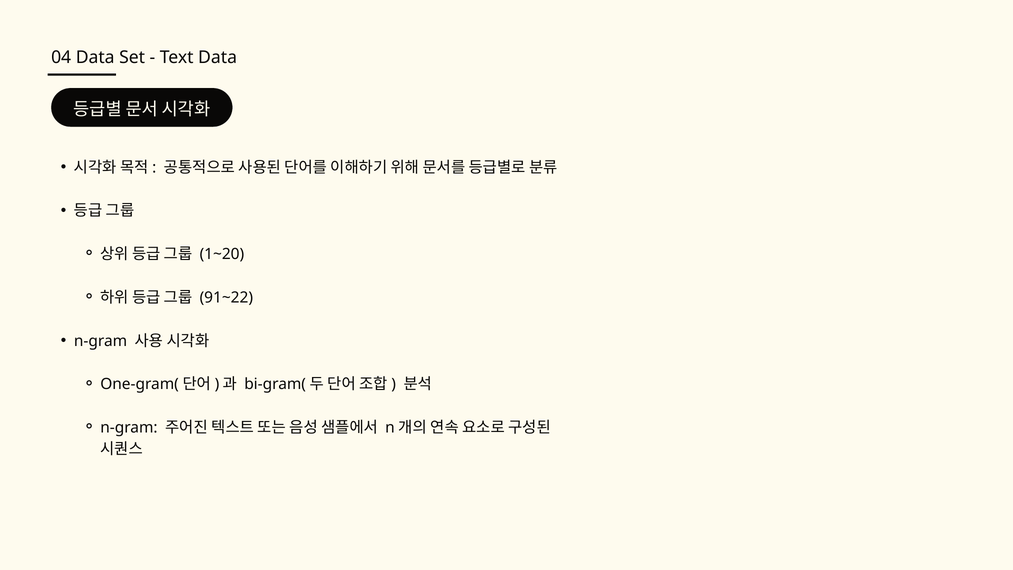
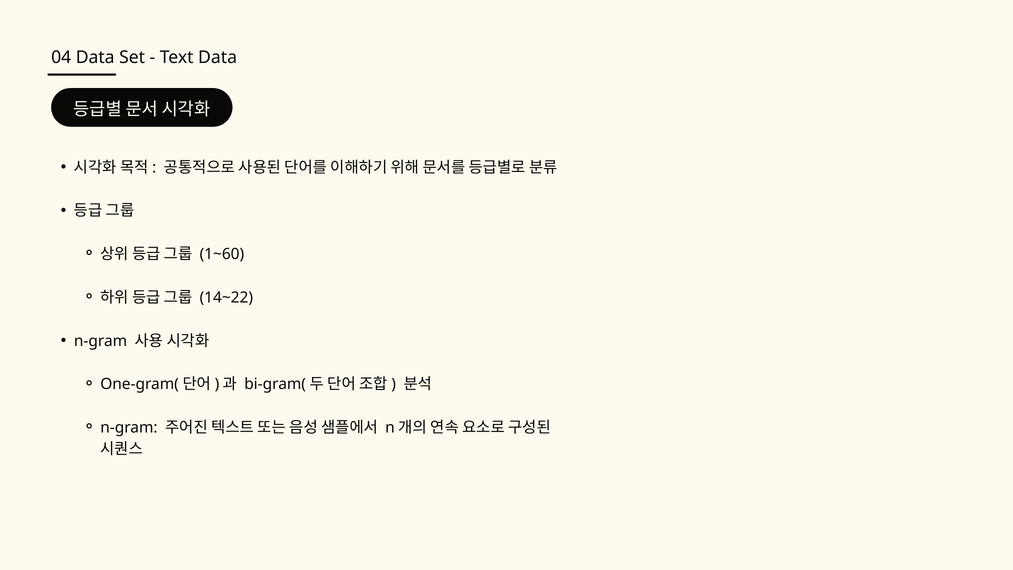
1~20: 1~20 -> 1~60 (222, 254)
91~22: 91~22 -> 14~22 (226, 297)
